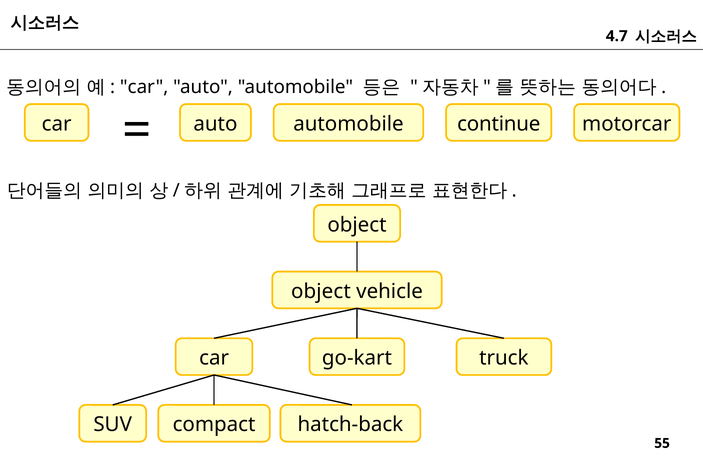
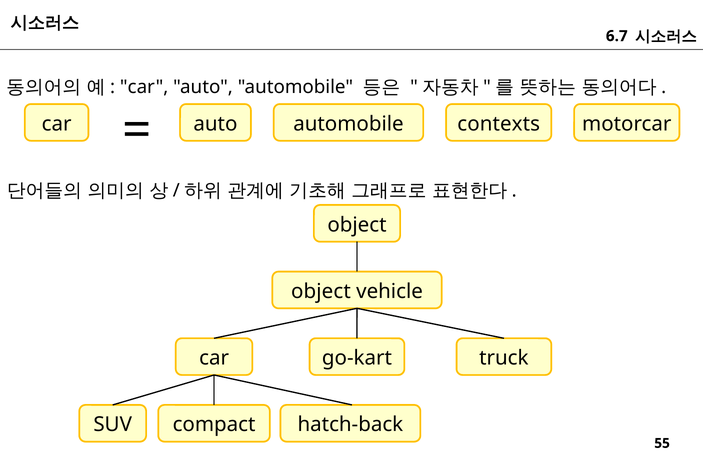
4.7: 4.7 -> 6.7 (617, 36)
continue: continue -> contexts (499, 124)
